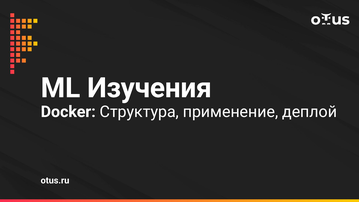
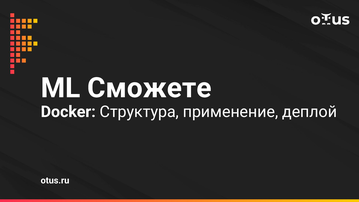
Изучения: Изучения -> Сможете (149, 88)
